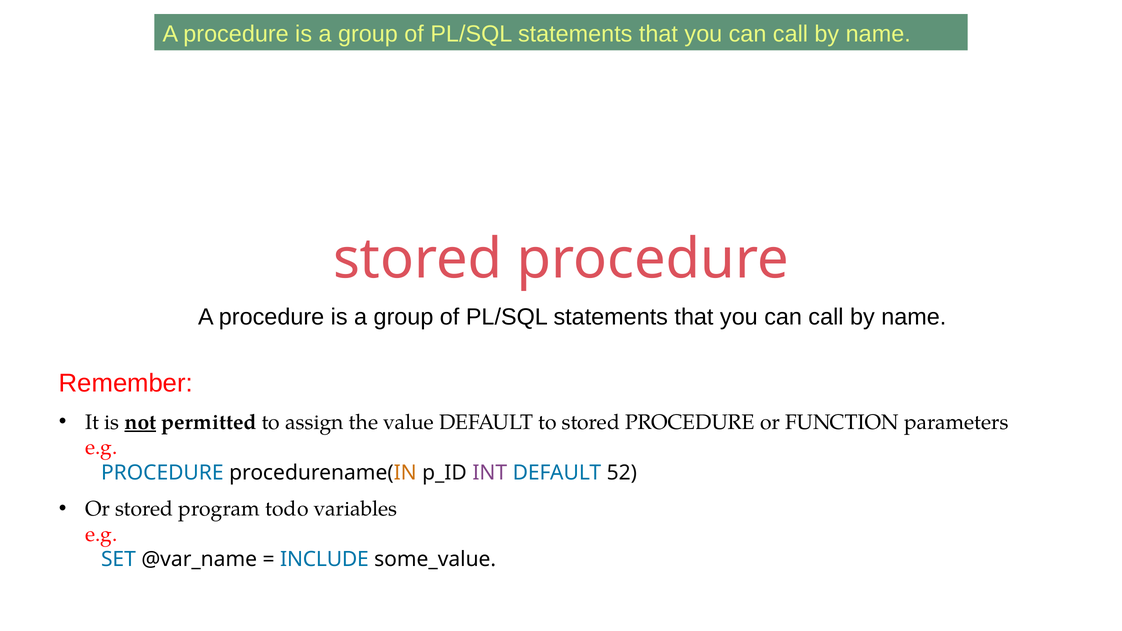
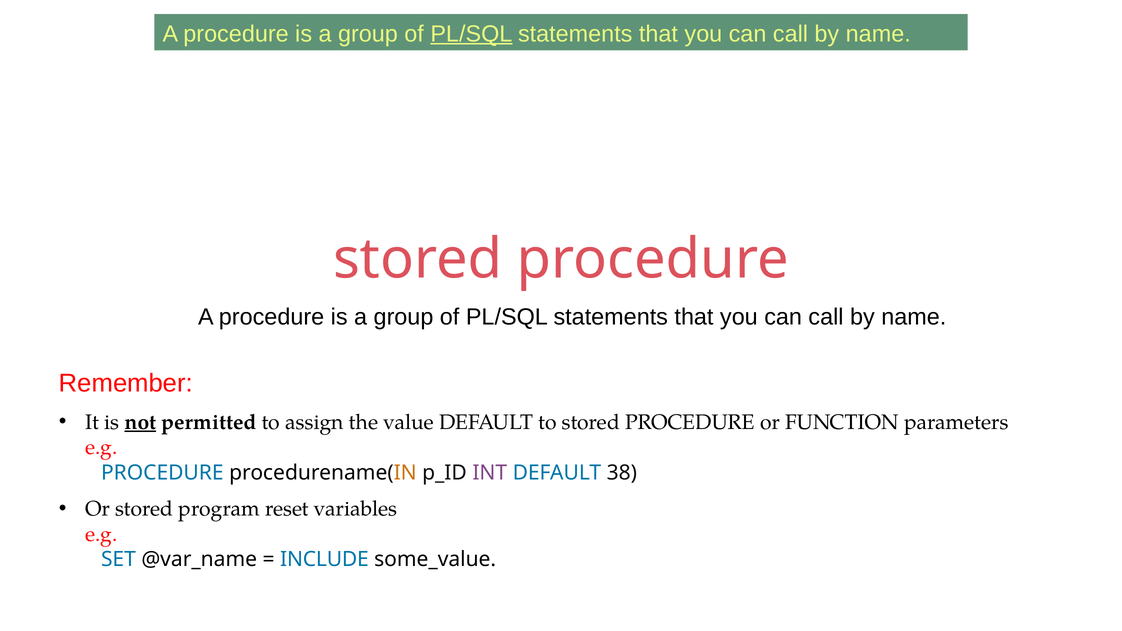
PL/SQL underline: none -> present (471, 34)
52: 52 -> 38 (622, 473)
todo: todo -> reset (287, 509)
